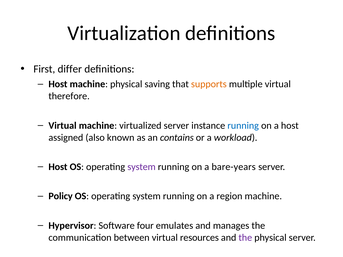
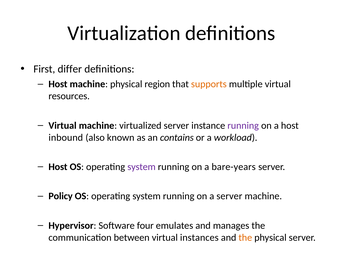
saving: saving -> region (157, 84)
therefore: therefore -> resources (69, 96)
running colour: blue -> purple (243, 126)
assigned: assigned -> inbound (66, 138)
a region: region -> server (229, 196)
resources: resources -> instances (199, 238)
the colour: purple -> orange (245, 238)
